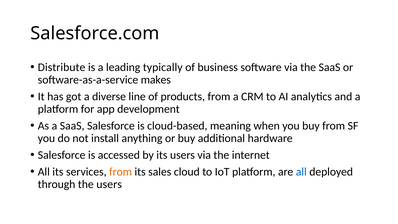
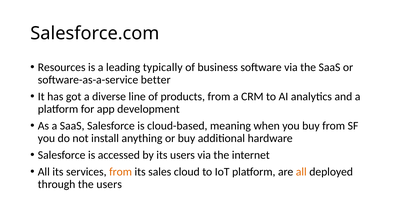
Distribute: Distribute -> Resources (62, 67)
makes: makes -> better (156, 80)
all colour: blue -> orange (301, 172)
